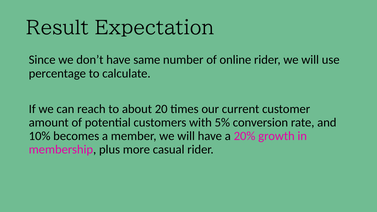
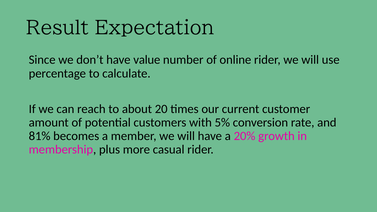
same: same -> value (147, 60)
10%: 10% -> 81% (40, 136)
